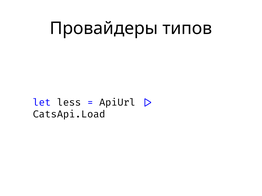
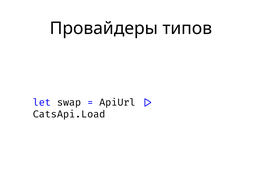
less: less -> swap (69, 103)
